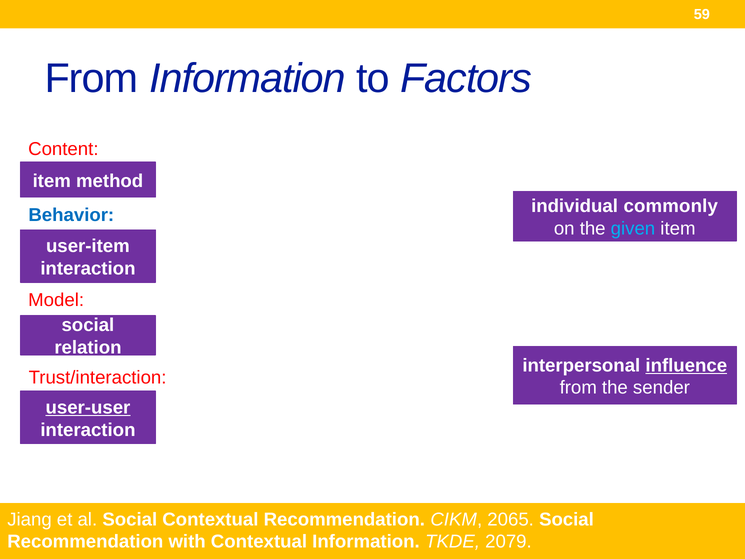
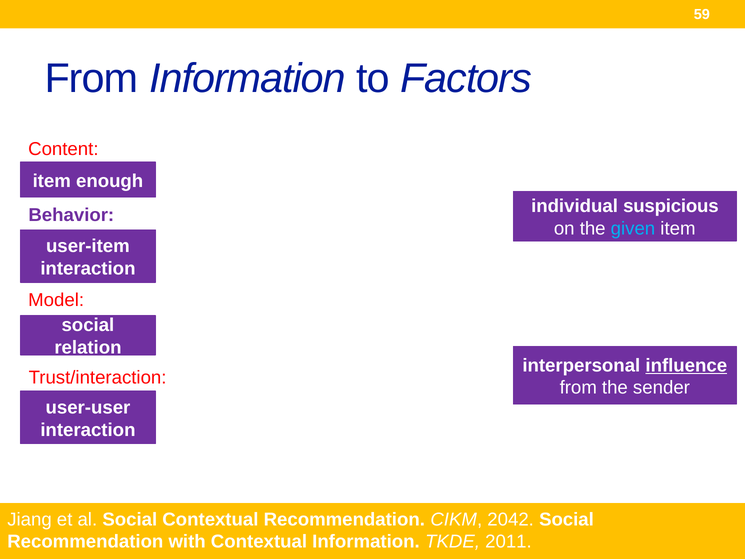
method: method -> enough (110, 181)
commonly: commonly -> suspicious (671, 206)
Behavior colour: blue -> purple (71, 215)
user-user underline: present -> none (88, 407)
2065: 2065 -> 2042 (511, 519)
2079: 2079 -> 2011 (508, 542)
